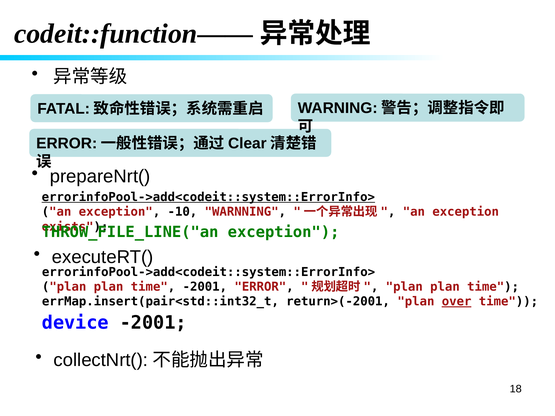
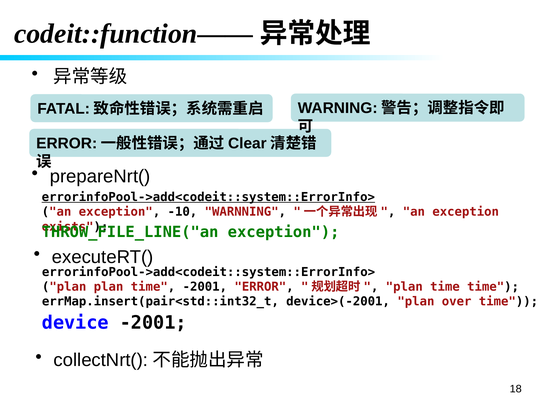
plan: plan -> time (445, 287)
return>(-2001: return>(-2001 -> device>(-2001 (338, 302)
over underline: present -> none (457, 302)
